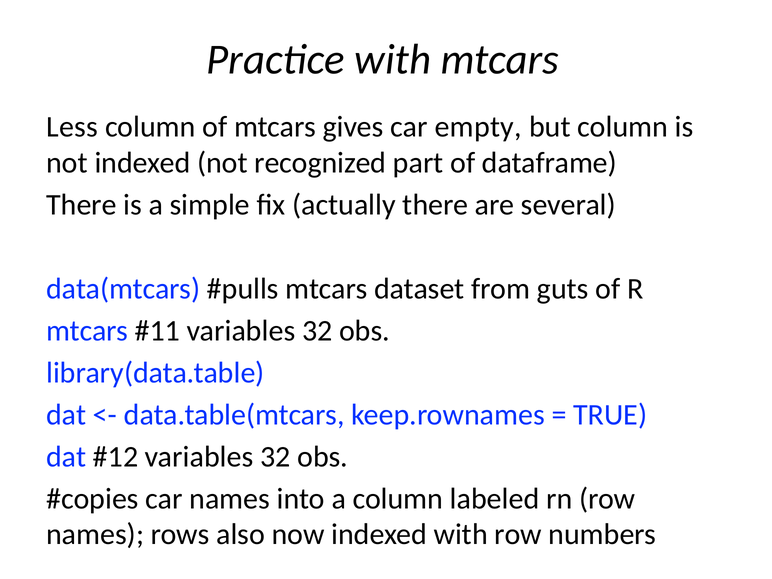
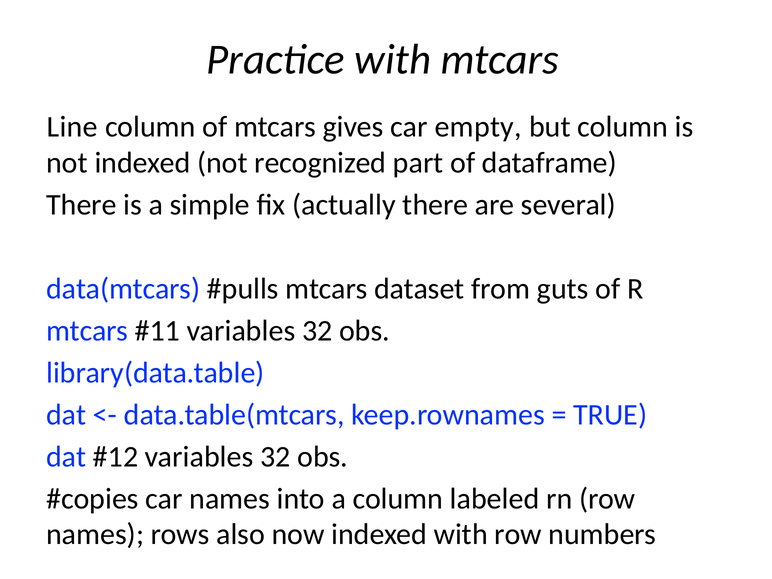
Less: Less -> Line (72, 127)
